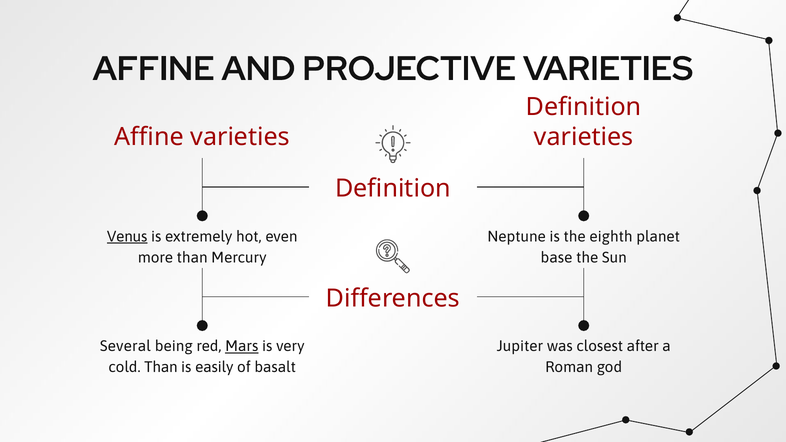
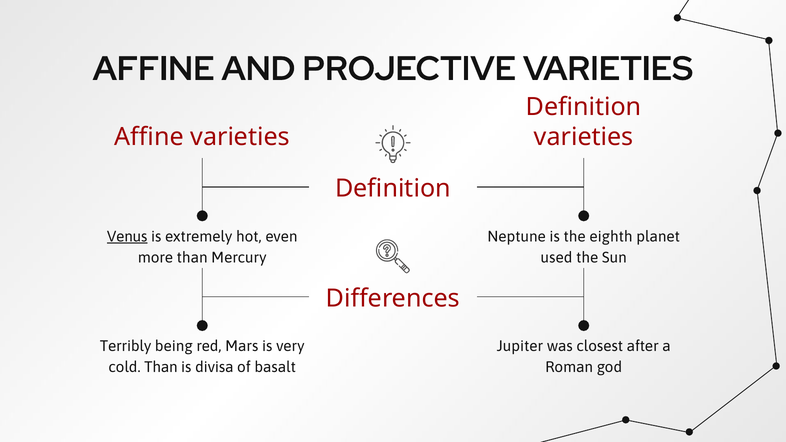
base: base -> used (557, 258)
Several: Several -> Terribly (126, 346)
Mars underline: present -> none (242, 346)
easily: easily -> divisa (214, 368)
